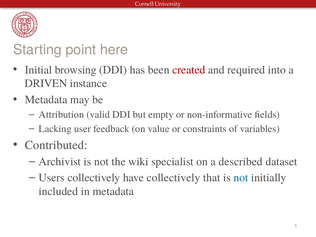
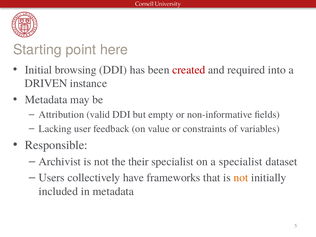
Contributed: Contributed -> Responsible (56, 145)
wiki: wiki -> their (139, 162)
a described: described -> specialist (241, 162)
have collectively: collectively -> frameworks (174, 178)
not colour: blue -> orange (241, 178)
